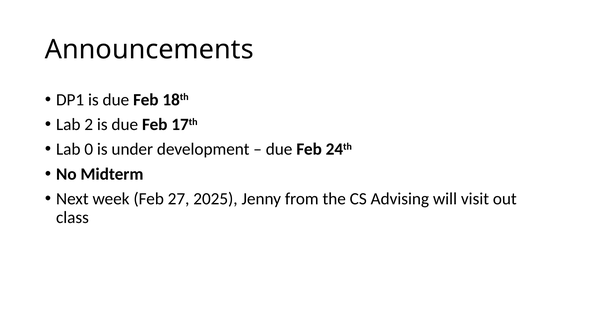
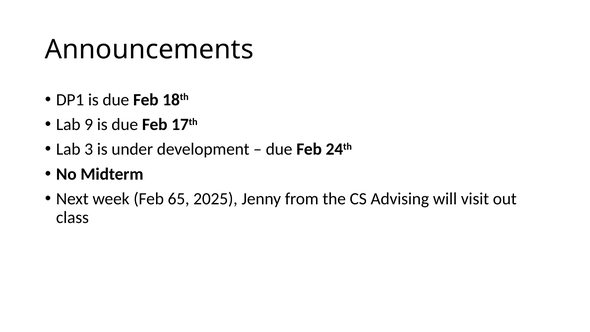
2: 2 -> 9 (89, 124)
0: 0 -> 3 (89, 149)
27: 27 -> 65 (179, 199)
